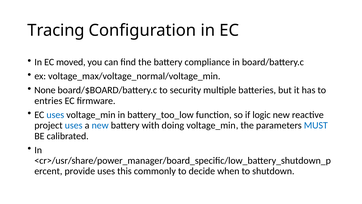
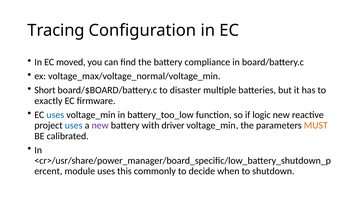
None: None -> Short (45, 90)
security: security -> disaster (185, 90)
entries: entries -> exactly (48, 101)
new colour: blue -> purple (100, 125)
doing: doing -> driver (173, 125)
MUST colour: blue -> orange (316, 125)
provide: provide -> module (80, 171)
